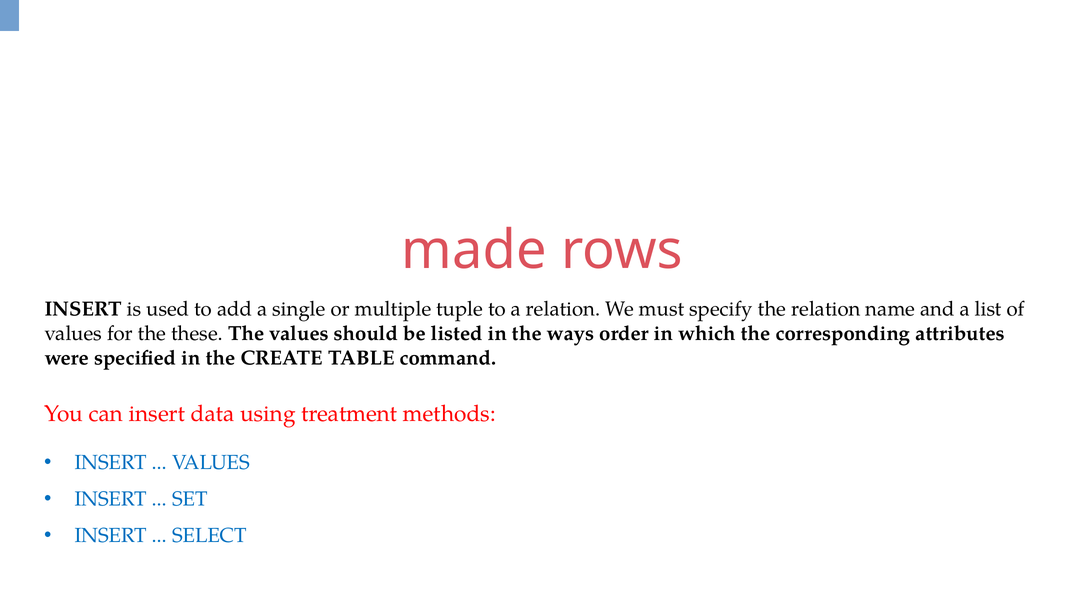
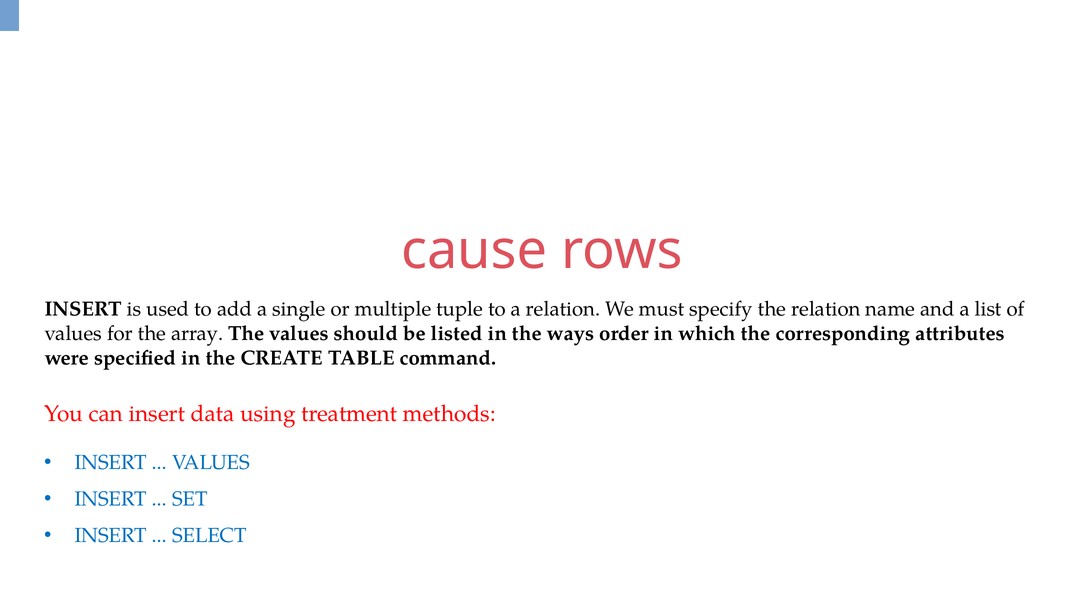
made: made -> cause (474, 250)
these: these -> array (197, 333)
